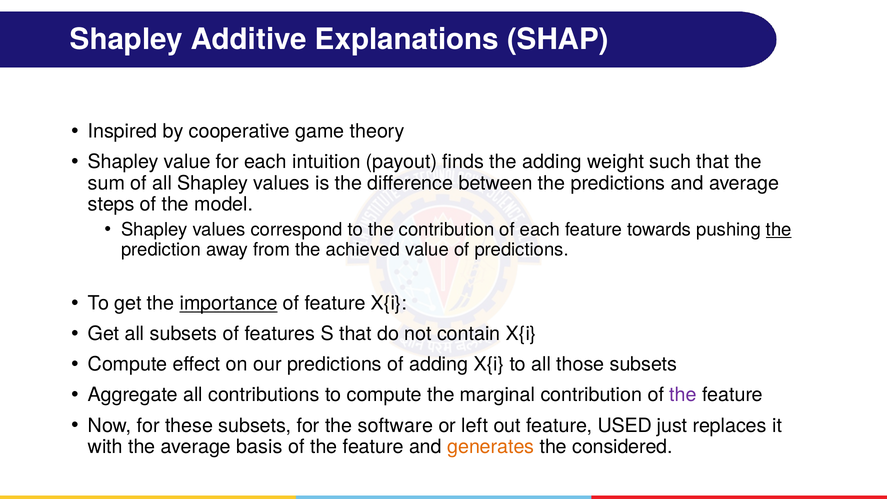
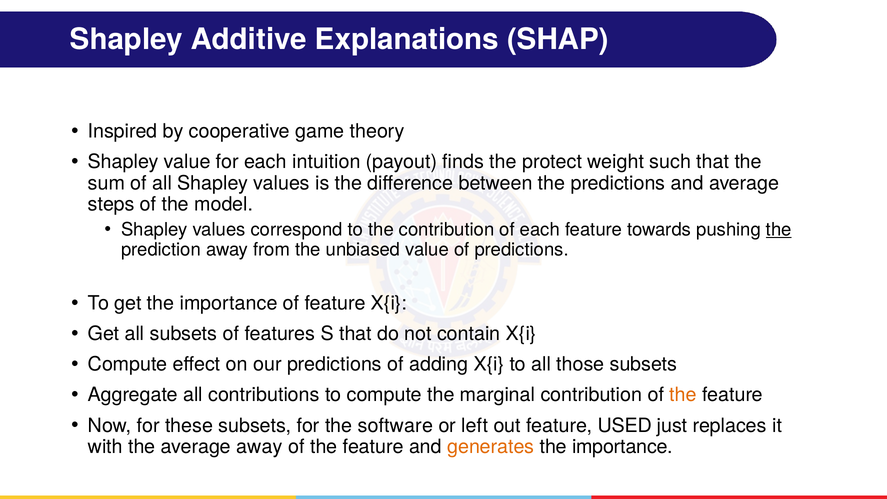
the adding: adding -> protect (552, 162)
achieved: achieved -> unbiased (363, 250)
importance underline: present -> none (229, 303)
the colour: purple -> orange (683, 395)
average basis: basis -> away (260, 447)
considered: considered -> importance (623, 447)
